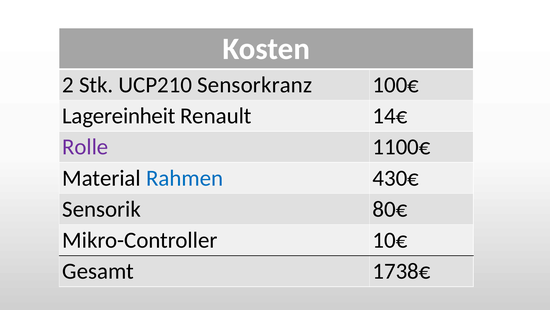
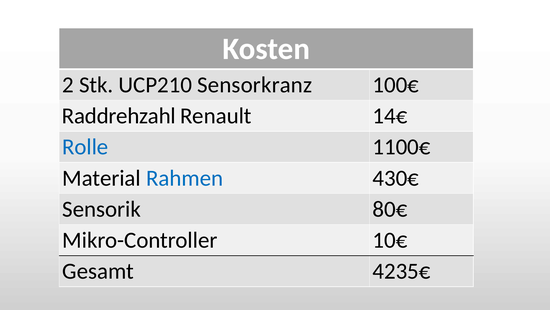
Lagereinheit: Lagereinheit -> Raddrehzahl (119, 116)
Rolle colour: purple -> blue (85, 147)
1738€: 1738€ -> 4235€ (402, 271)
